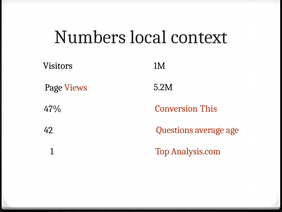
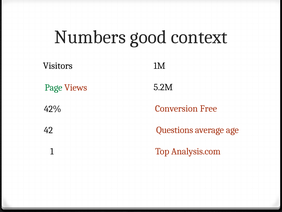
local: local -> good (148, 37)
Page colour: black -> green (54, 87)
47%: 47% -> 42% (53, 109)
This: This -> Free (208, 108)
